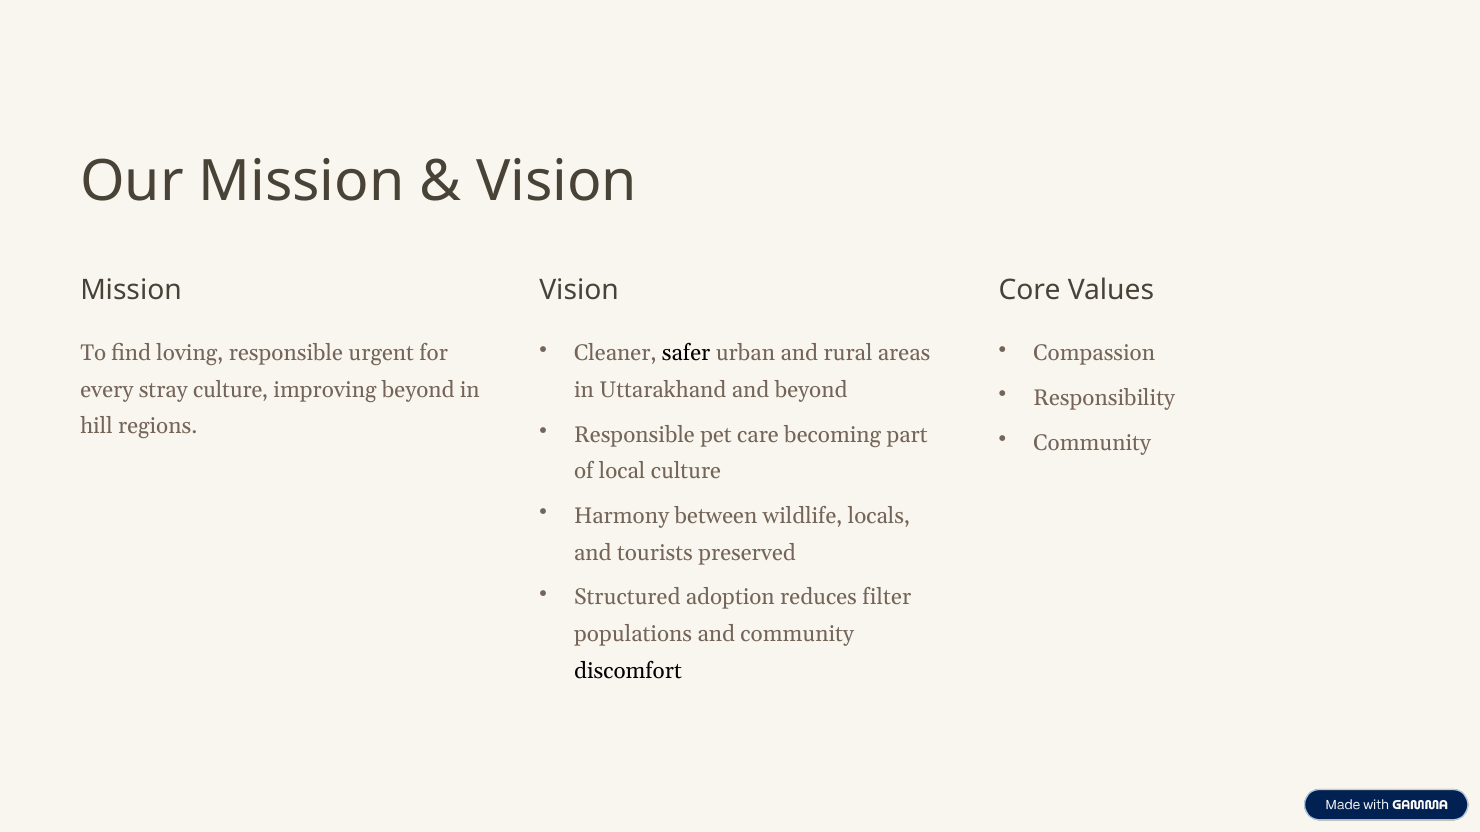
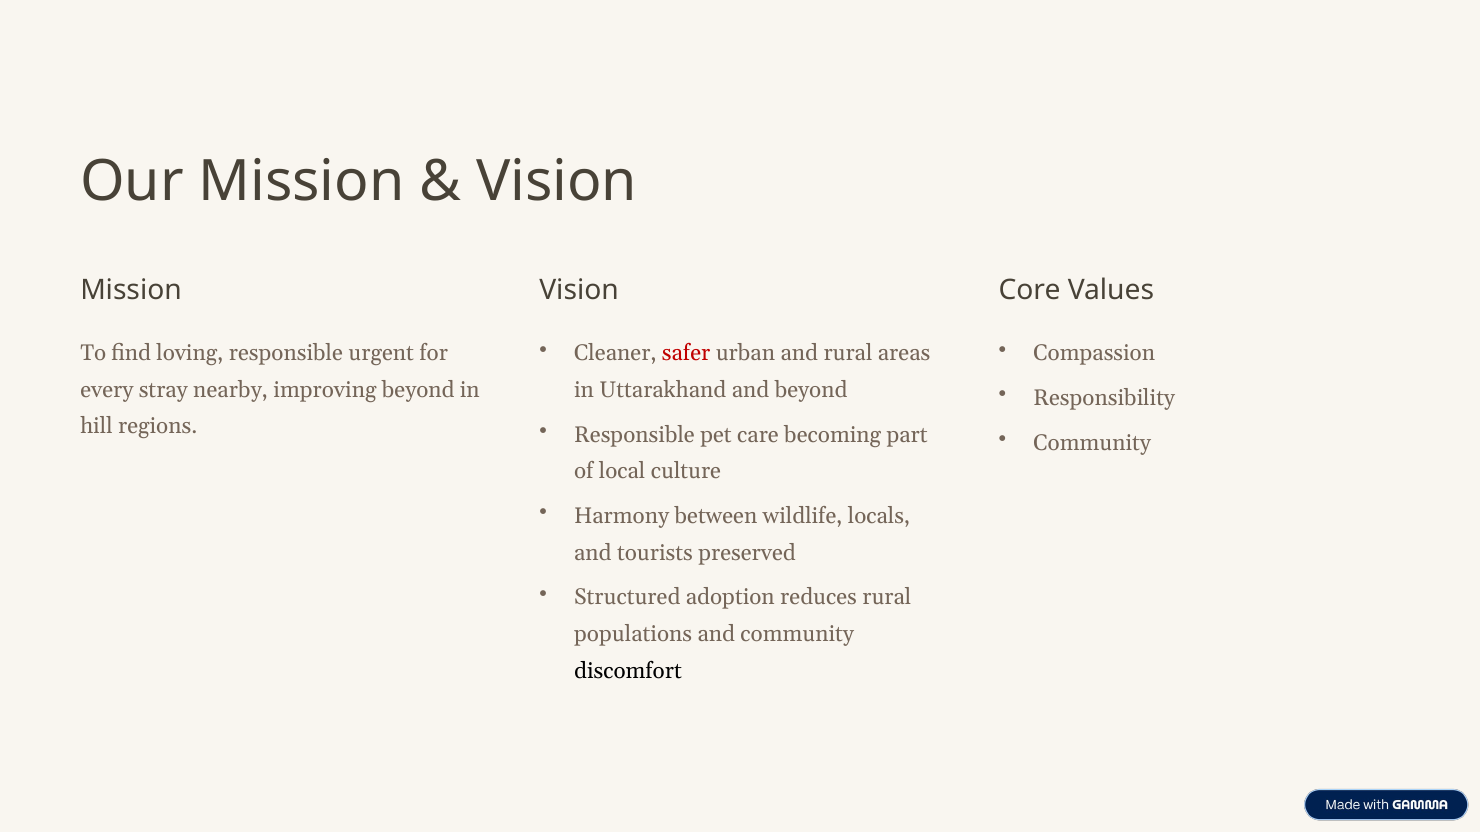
safer colour: black -> red (686, 354)
stray culture: culture -> nearby (231, 390)
reduces filter: filter -> rural (887, 598)
